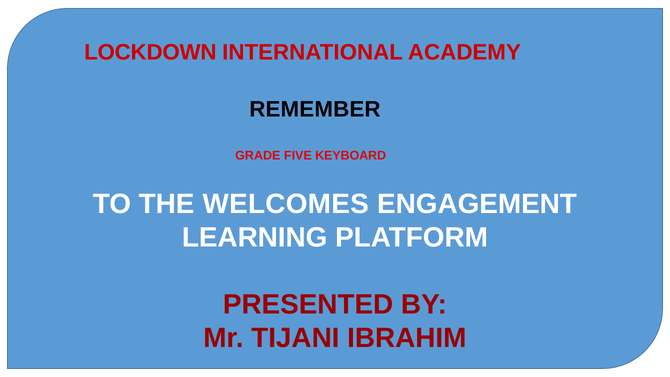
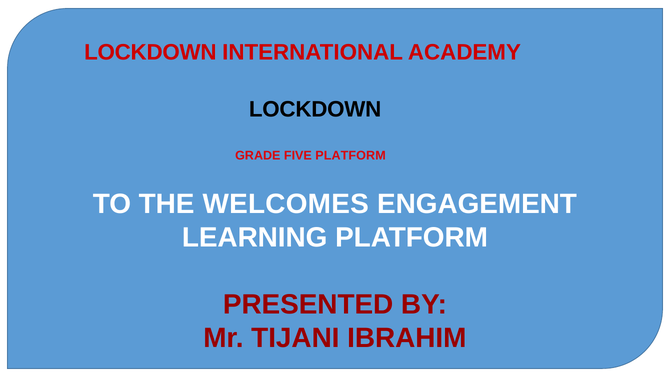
REMEMBER: REMEMBER -> LOCKDOWN (315, 109)
FIVE KEYBOARD: KEYBOARD -> PLATFORM (351, 155)
